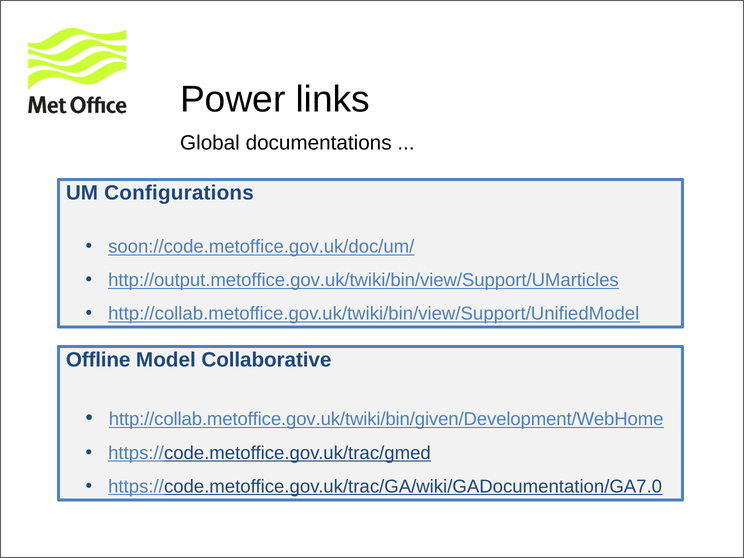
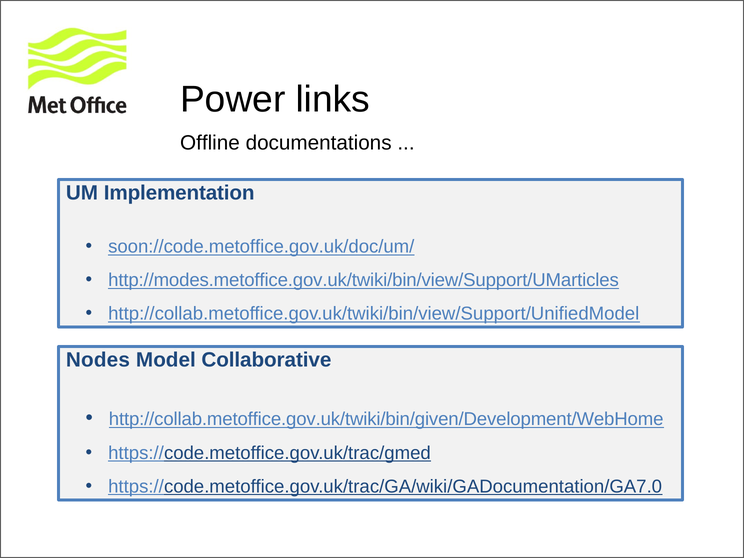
Global: Global -> Offline (210, 143)
Configurations: Configurations -> Implementation (179, 193)
http://output.metoffice.gov.uk/twiki/bin/view/Support/UMarticles: http://output.metoffice.gov.uk/twiki/bin/view/Support/UMarticles -> http://modes.metoffice.gov.uk/twiki/bin/view/Support/UMarticles (364, 280)
Offline: Offline -> Nodes (98, 360)
